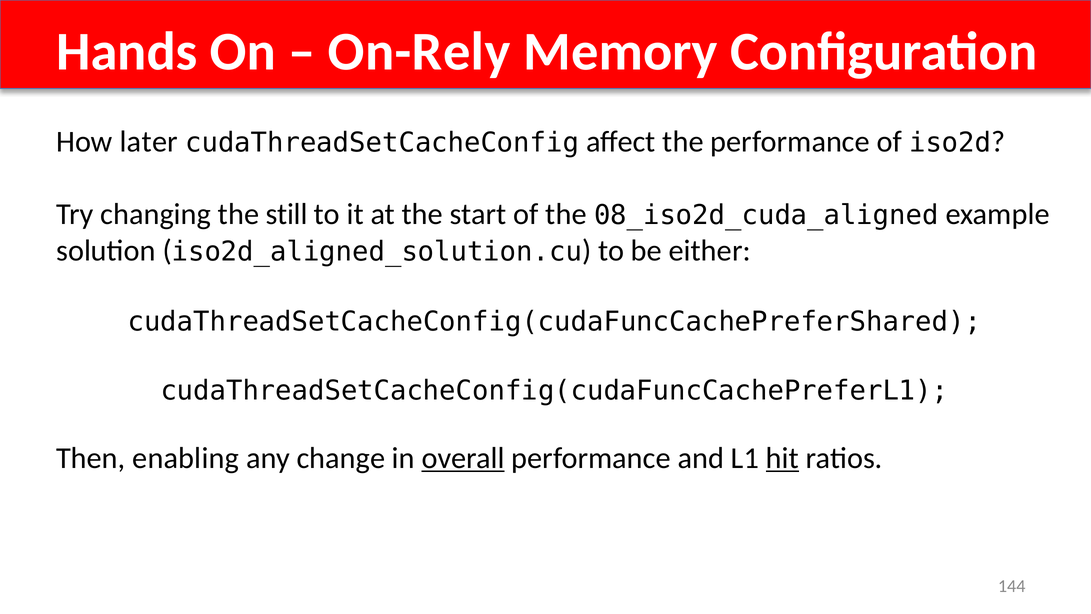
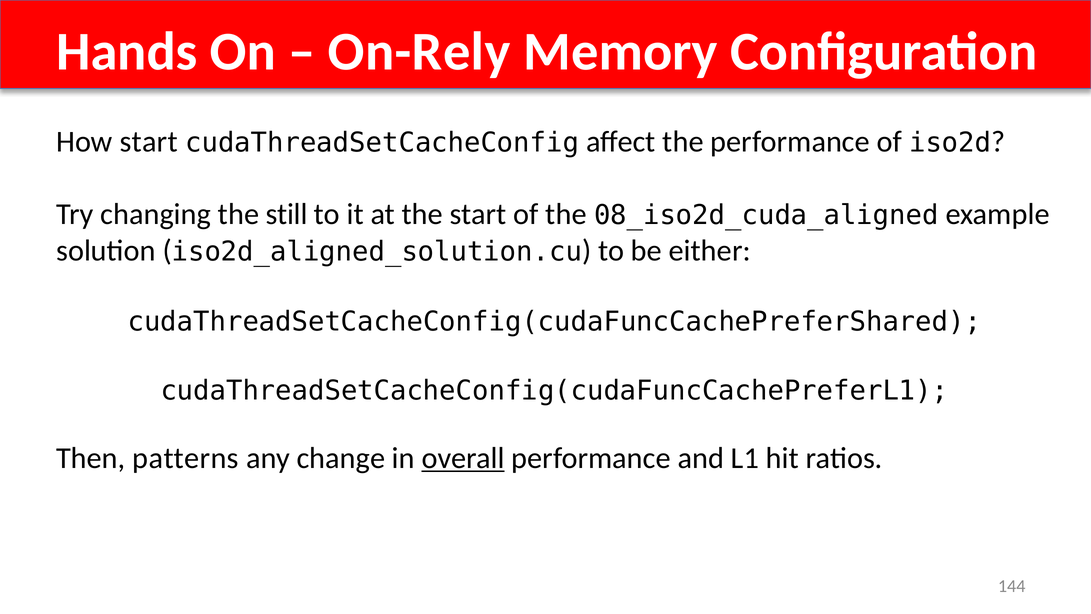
How later: later -> start (149, 142)
enabling: enabling -> patterns (186, 458)
hit underline: present -> none (782, 458)
